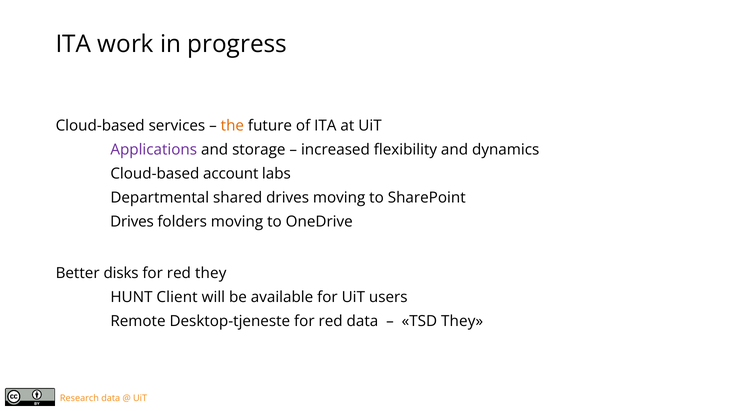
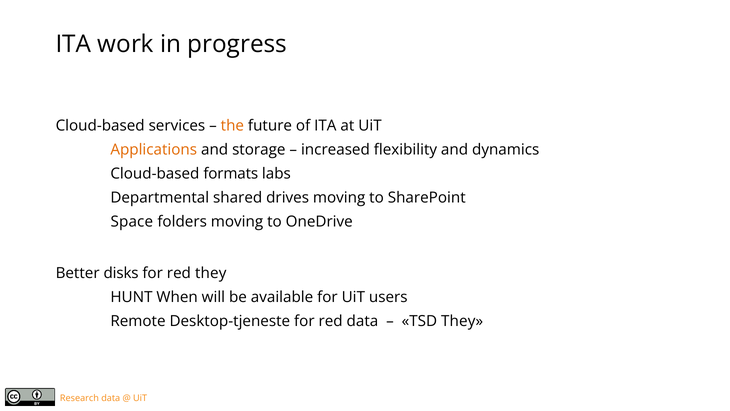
Applications colour: purple -> orange (154, 149)
account: account -> formats (231, 173)
Drives: Drives -> Space (132, 222)
Client: Client -> When (177, 297)
